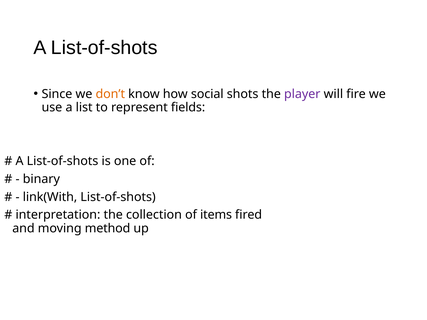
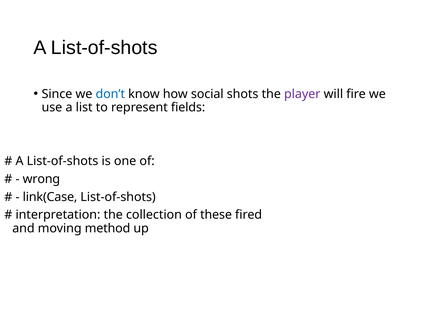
don’t colour: orange -> blue (110, 94)
binary: binary -> wrong (41, 179)
link(With: link(With -> link(Case (50, 197)
items: items -> these (216, 215)
